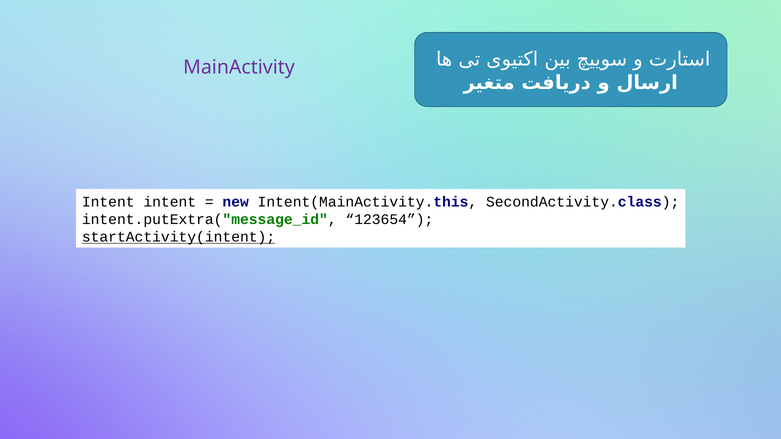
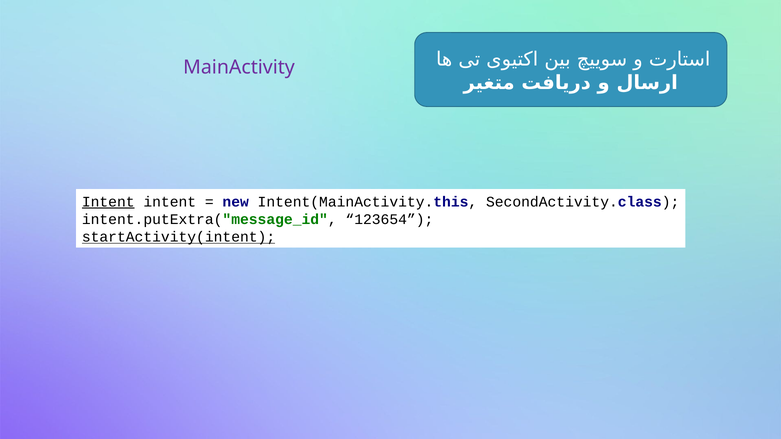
Intent underline: none -> present (108, 202)
